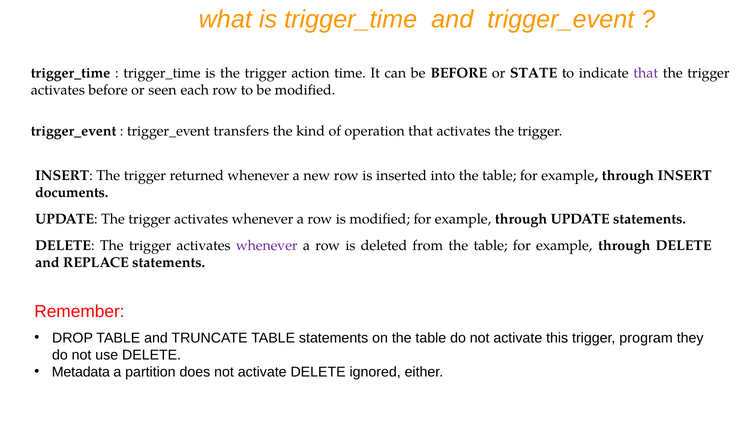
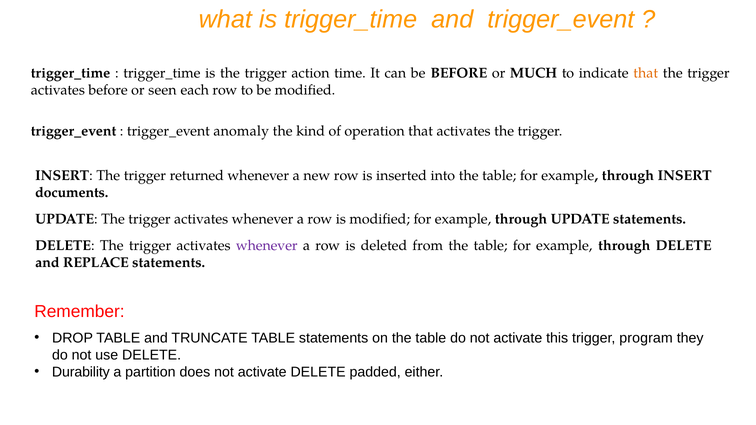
STATE: STATE -> MUCH (534, 73)
that colour: purple -> orange (646, 73)
transfers: transfers -> anomaly (241, 131)
Metadata: Metadata -> Durability (81, 372)
ignored: ignored -> padded (375, 372)
